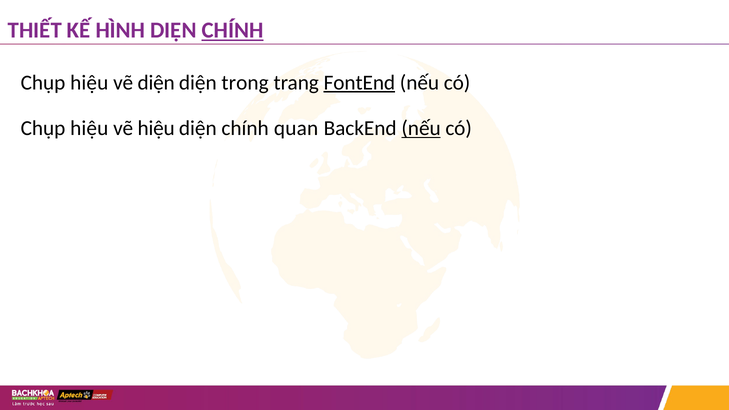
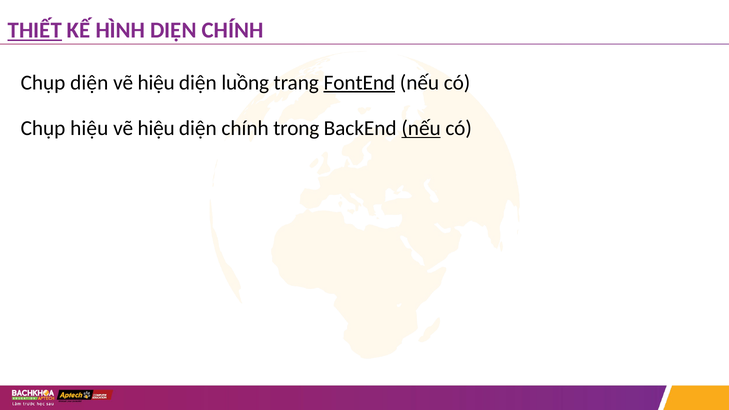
THIẾT underline: none -> present (35, 30)
CHÍNH underline: present -> none (233, 30)
hiệu: hiệu -> diện (89, 83)
diện: diện -> hiệu (156, 83)
trong: trong -> luồng (245, 83)
quan: quan -> trong (296, 128)
